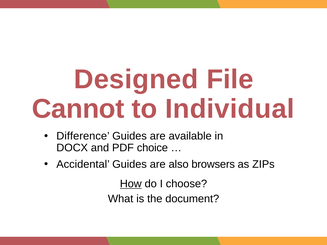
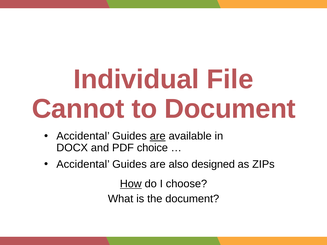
Designed: Designed -> Individual (136, 80)
to Individual: Individual -> Document (230, 109)
Difference: Difference -> Accidental (83, 136)
are underline: none -> present (158, 136)
browsers: browsers -> designed (213, 164)
